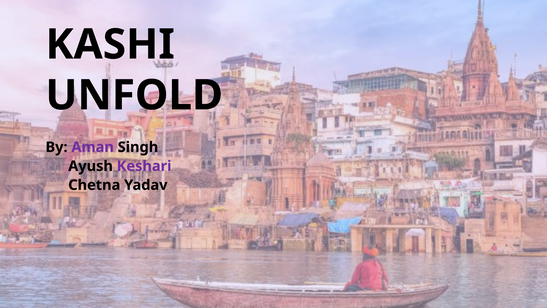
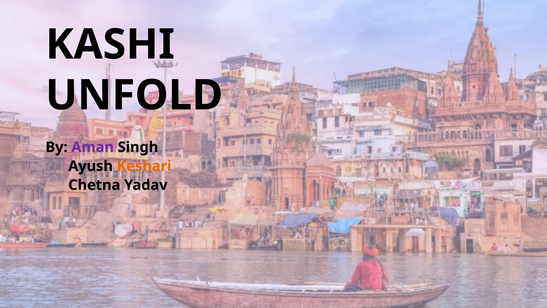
Keshari colour: purple -> orange (144, 166)
